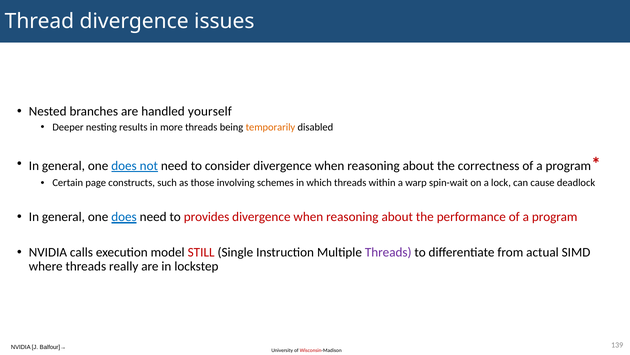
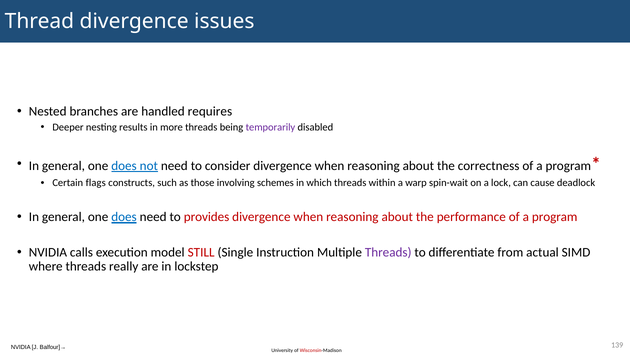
yourself: yourself -> requires (210, 111)
temporarily colour: orange -> purple (270, 127)
page: page -> flags (96, 183)
